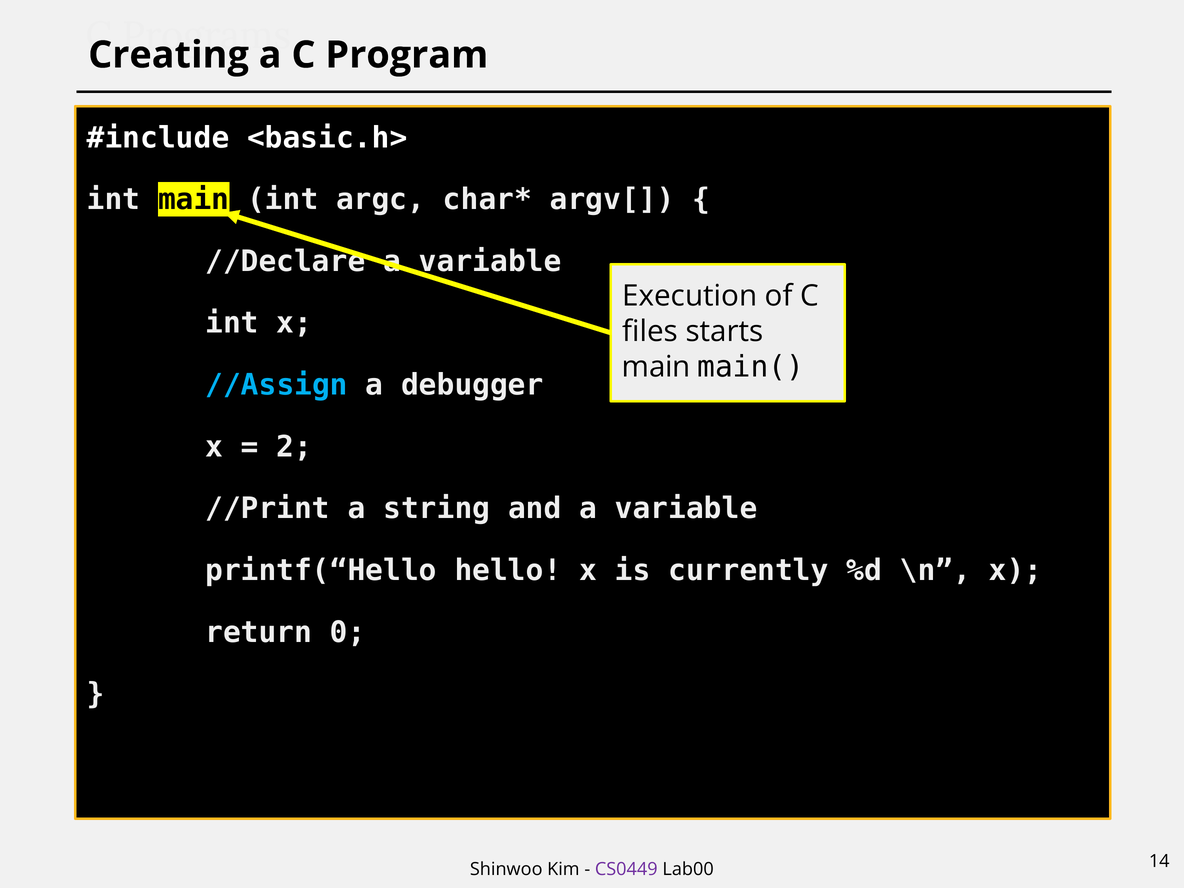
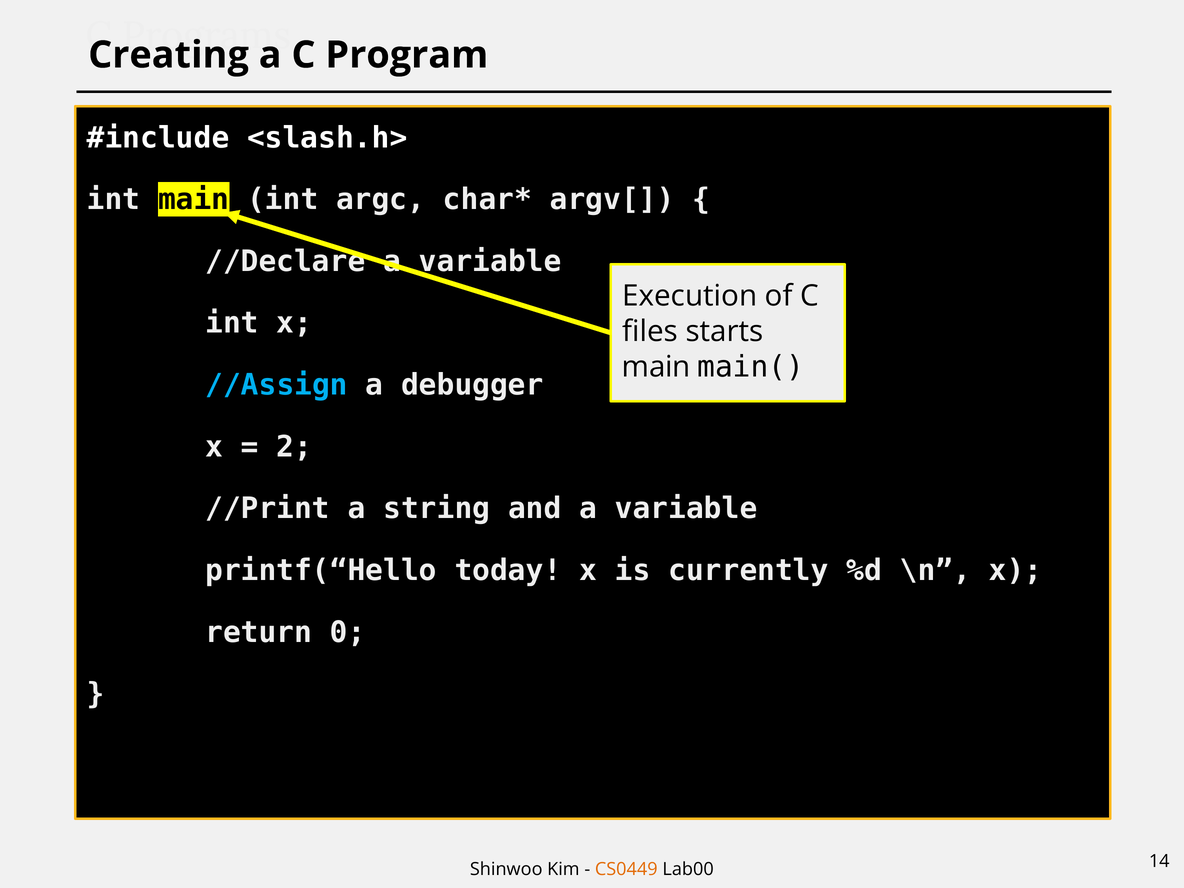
<basic.h>: <basic.h> -> <slash.h> (327, 138)
hello: hello -> today (508, 570)
CS0449 colour: purple -> orange (626, 869)
